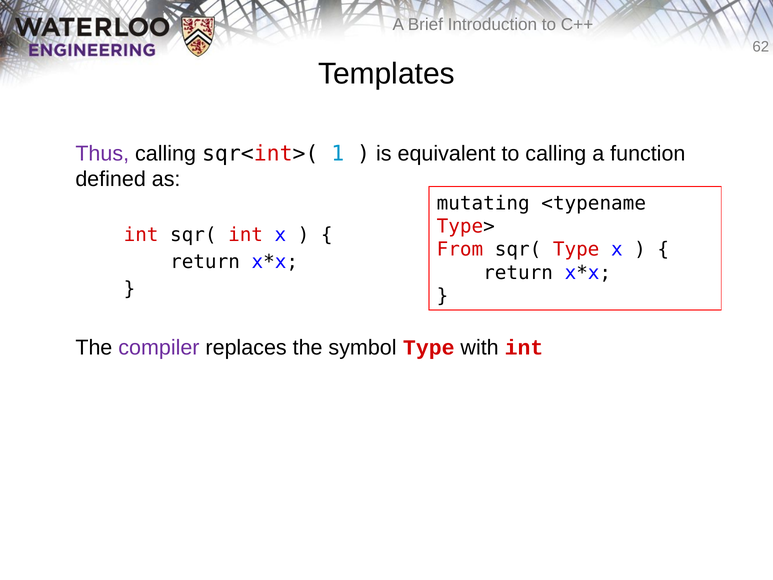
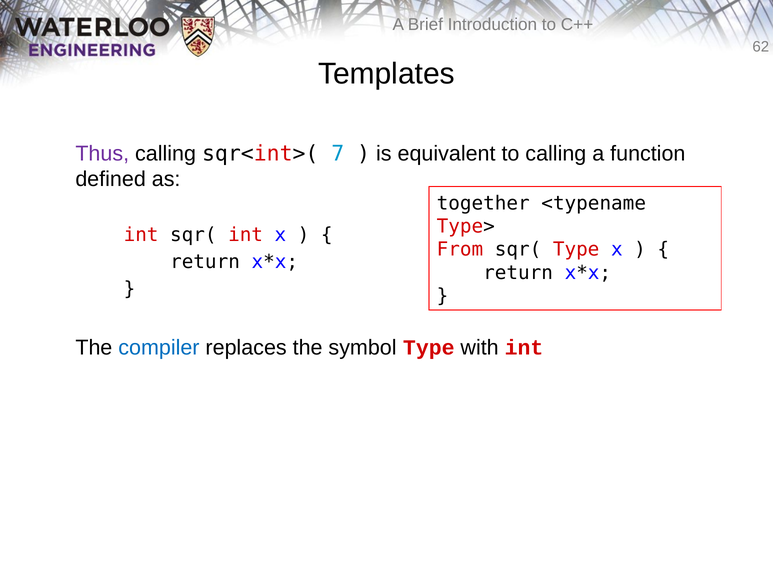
1: 1 -> 7 (338, 154)
mutating: mutating -> together (483, 203)
compiler colour: purple -> blue (159, 348)
